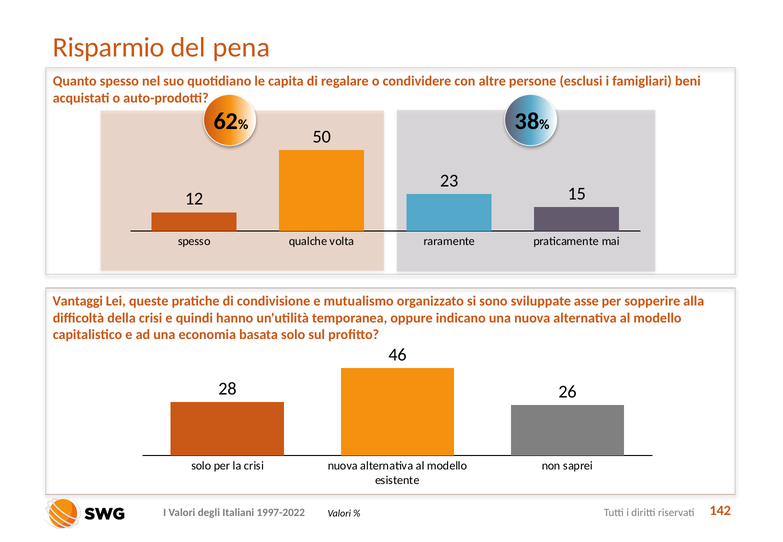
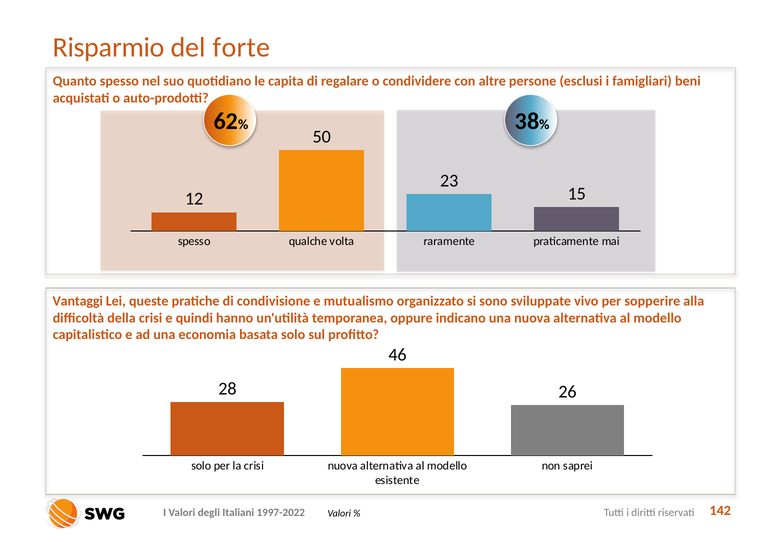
pena: pena -> forte (242, 47)
asse: asse -> vivo (586, 301)
